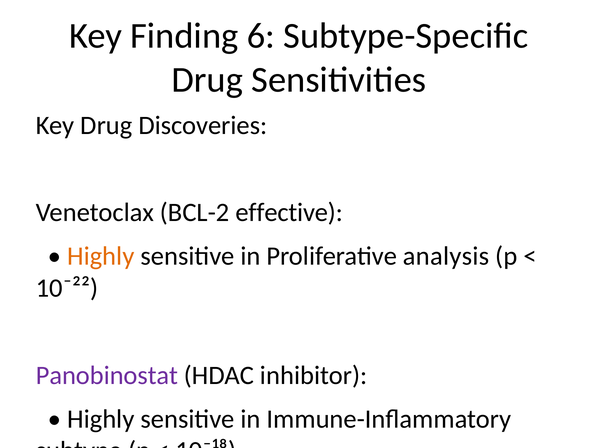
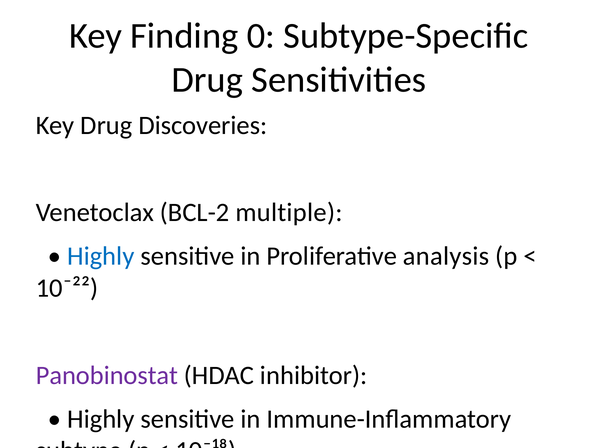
6: 6 -> 0 (261, 36)
effective: effective -> multiple (289, 213)
Highly colour: orange -> blue (101, 256)
